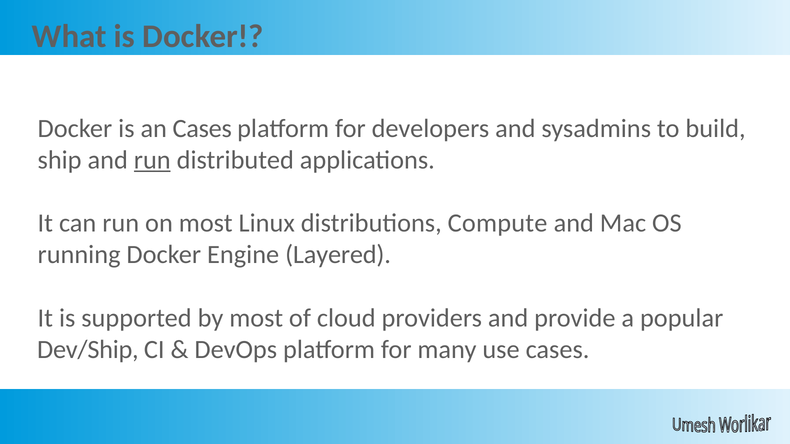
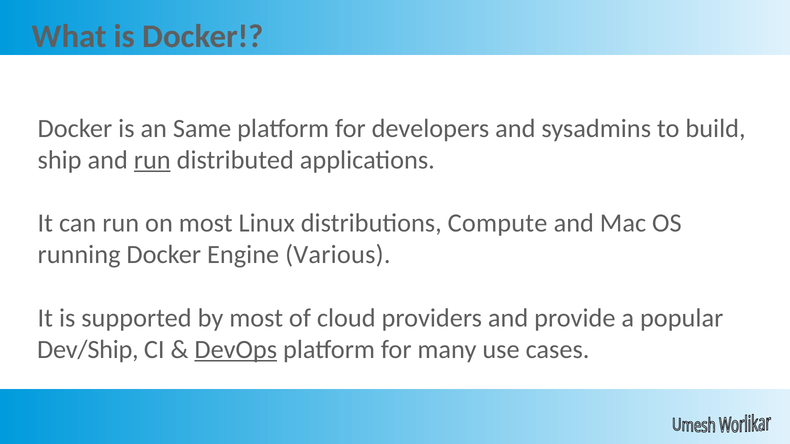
an Cases: Cases -> Same (202, 129)
Layered: Layered -> Various (338, 255)
DevOps underline: none -> present (236, 350)
